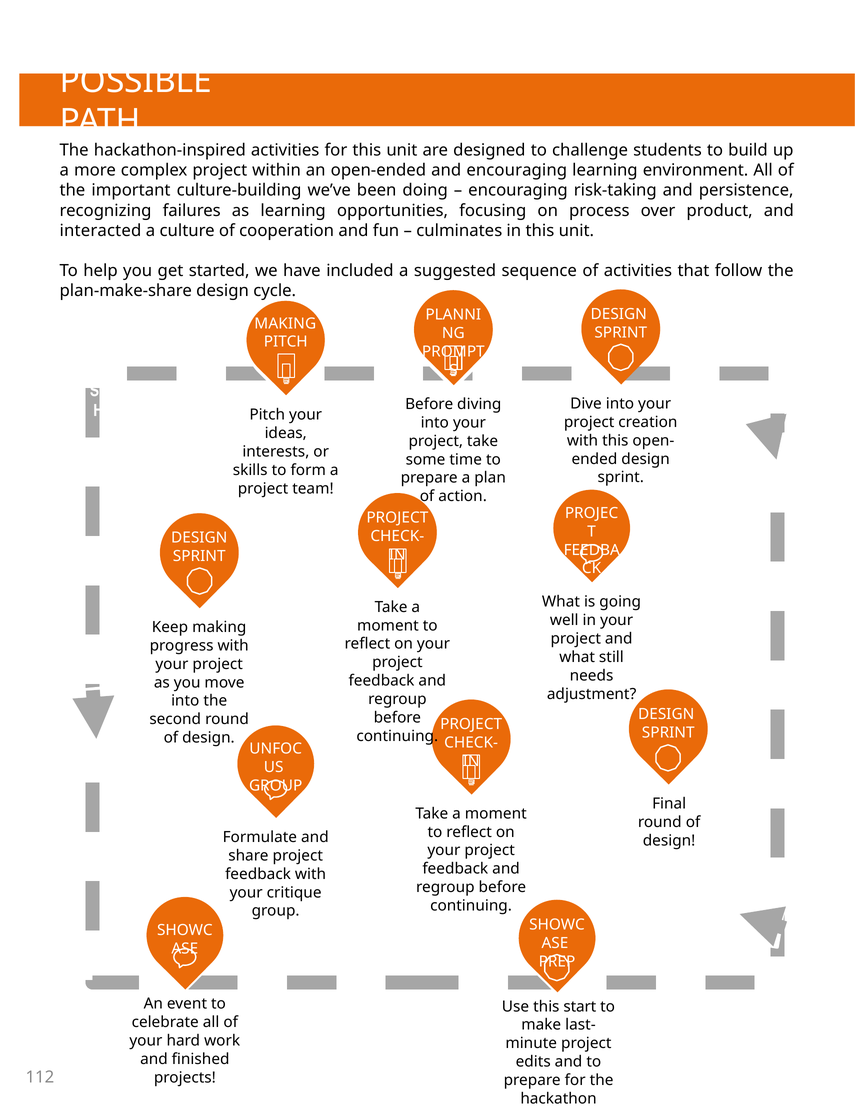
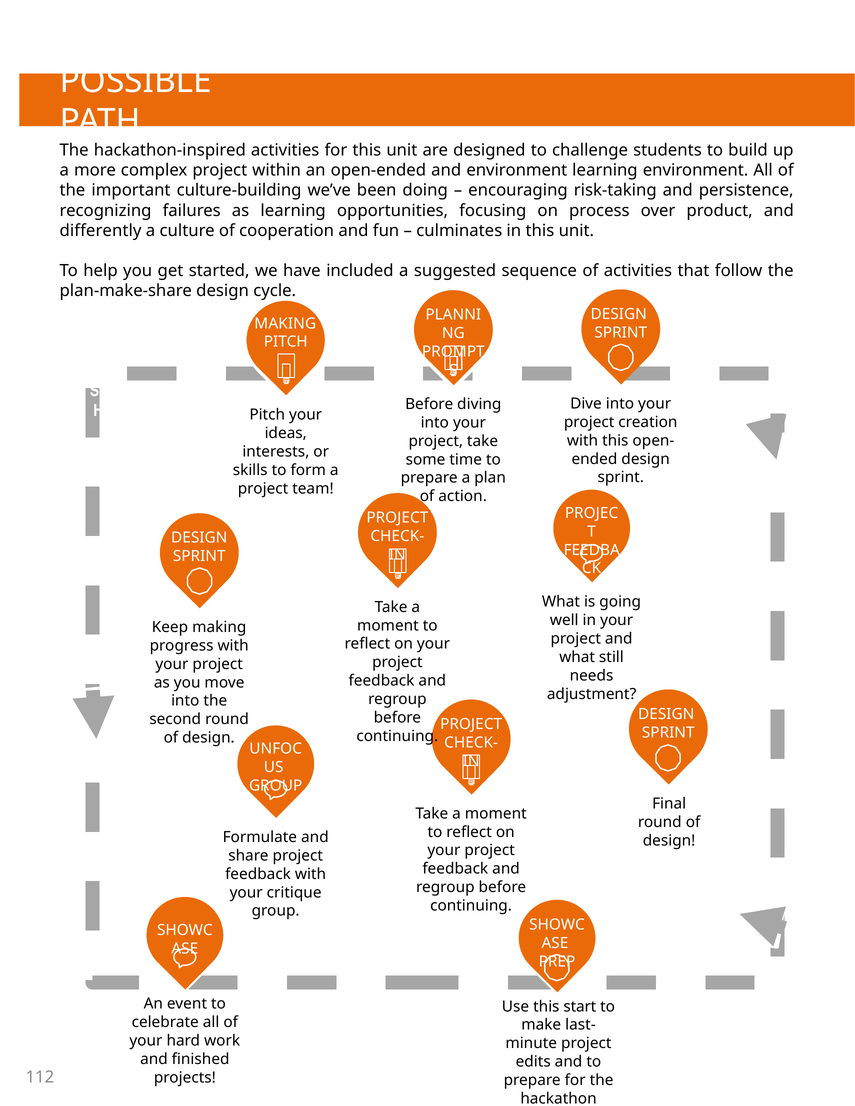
and encouraging: encouraging -> environment (517, 170)
interacted: interacted -> differently (101, 231)
